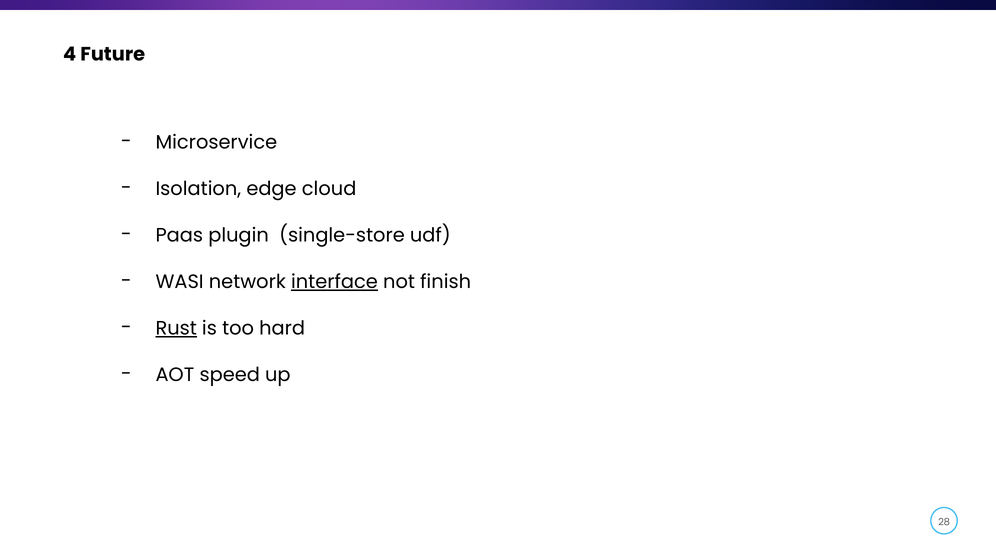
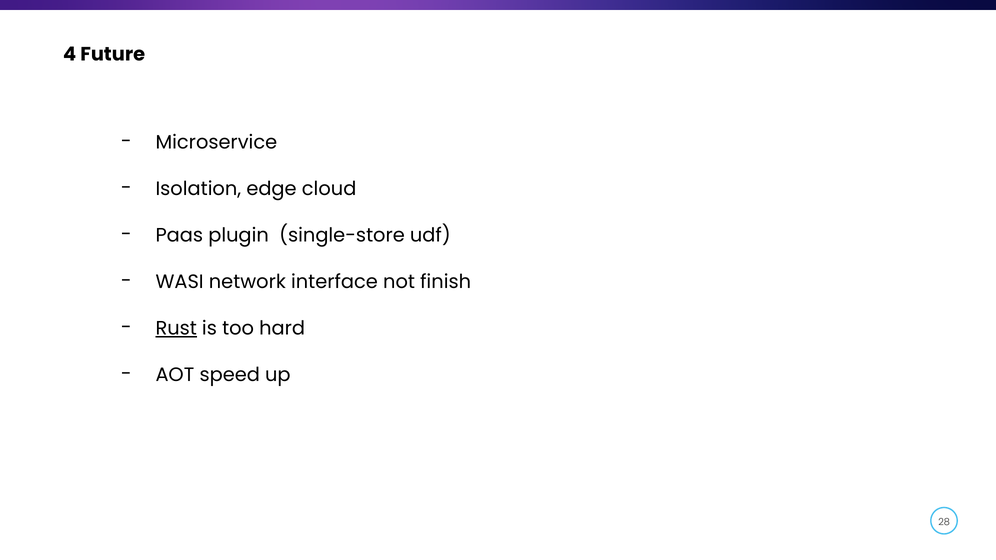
interface underline: present -> none (334, 282)
